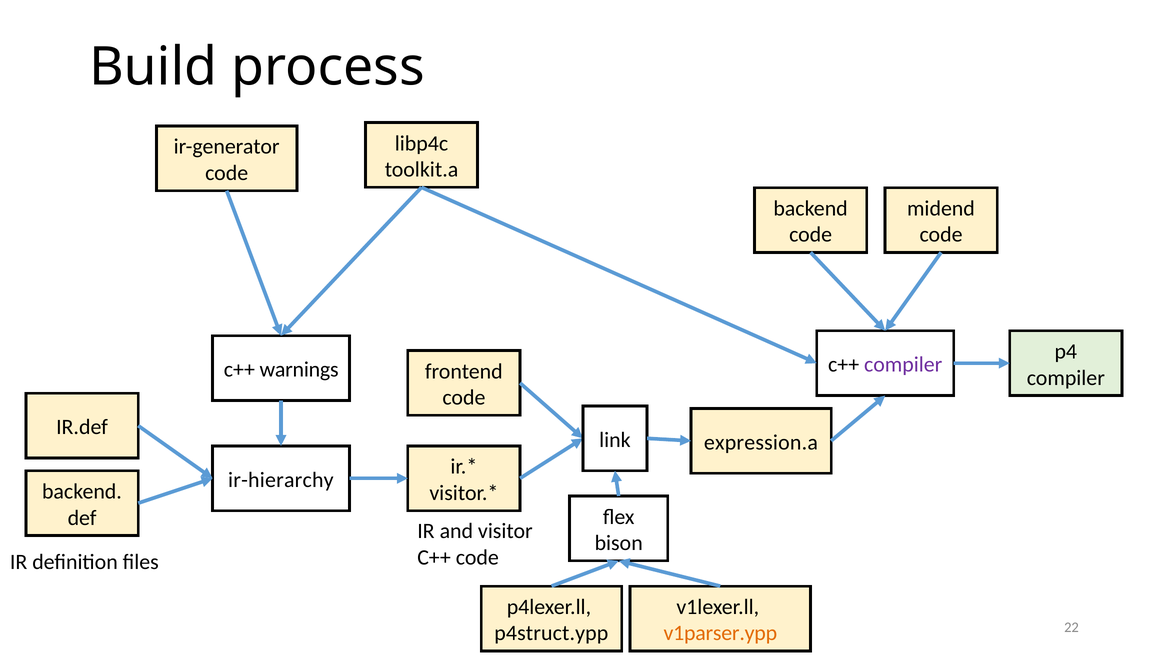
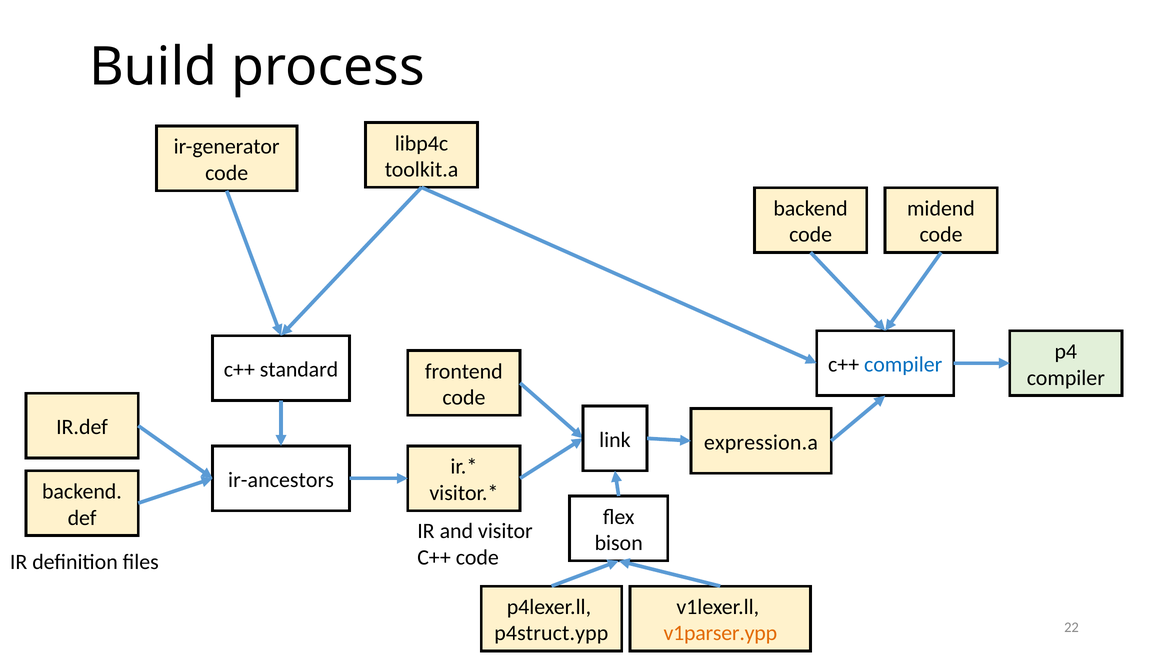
compiler colour: purple -> blue (903, 365)
warnings: warnings -> standard (299, 370)
ir-hierarchy: ir-hierarchy -> ir-ancestors (281, 480)
